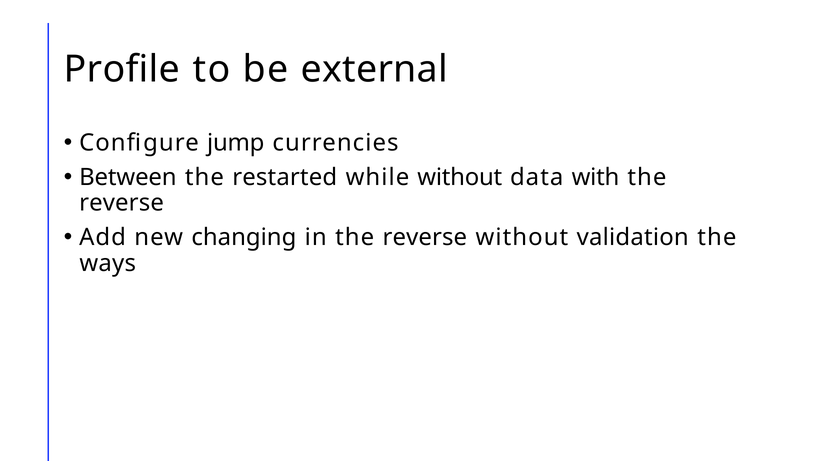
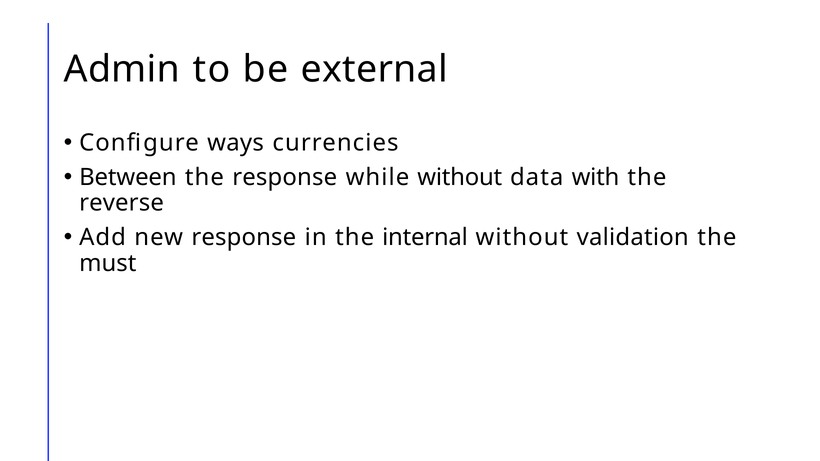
Profile: Profile -> Admin (122, 70)
jump: jump -> ways (236, 143)
the restarted: restarted -> response (285, 177)
new changing: changing -> response (244, 238)
in the reverse: reverse -> internal (425, 238)
ways: ways -> must (108, 263)
